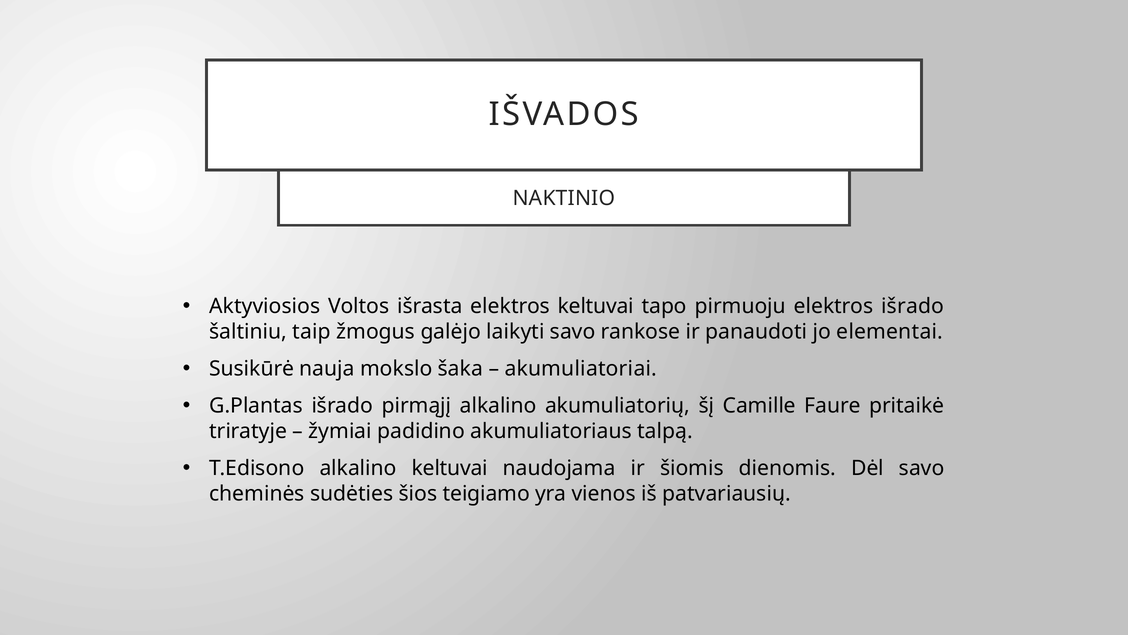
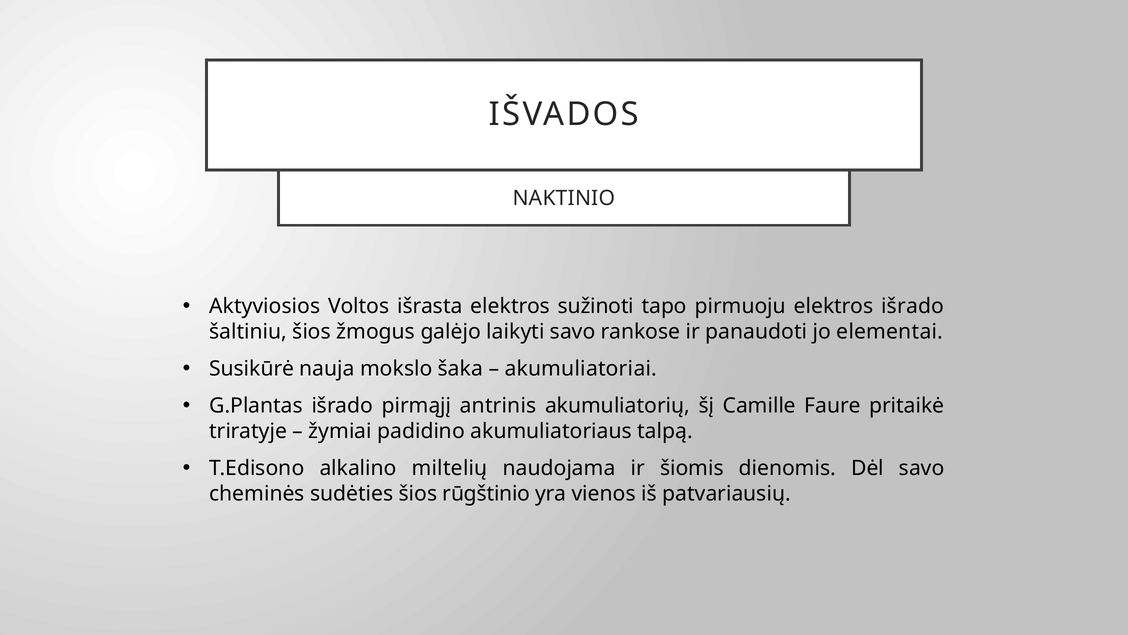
elektros keltuvai: keltuvai -> sužinoti (596, 306)
šaltiniu taip: taip -> šios (312, 331)
pirmąjį alkalino: alkalino -> antrinis (498, 406)
alkalino keltuvai: keltuvai -> miltelių (450, 468)
teigiamo: teigiamo -> rūgštinio (486, 494)
